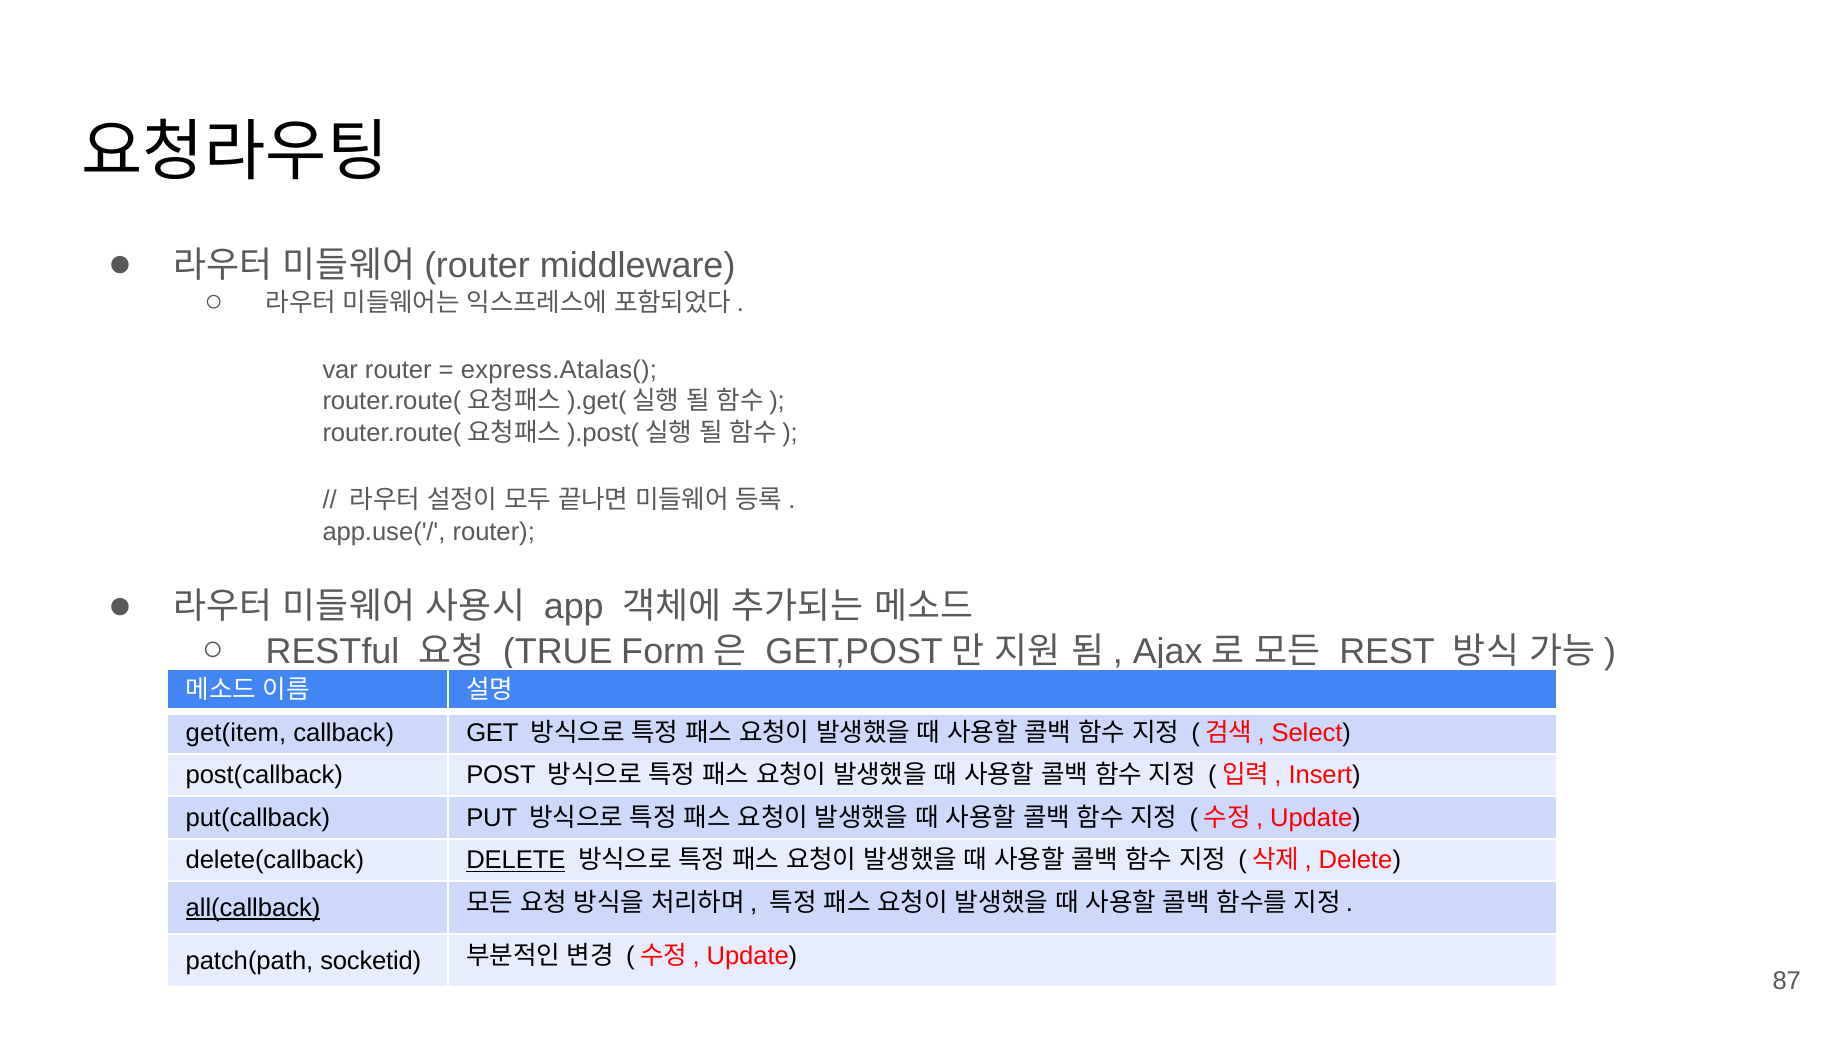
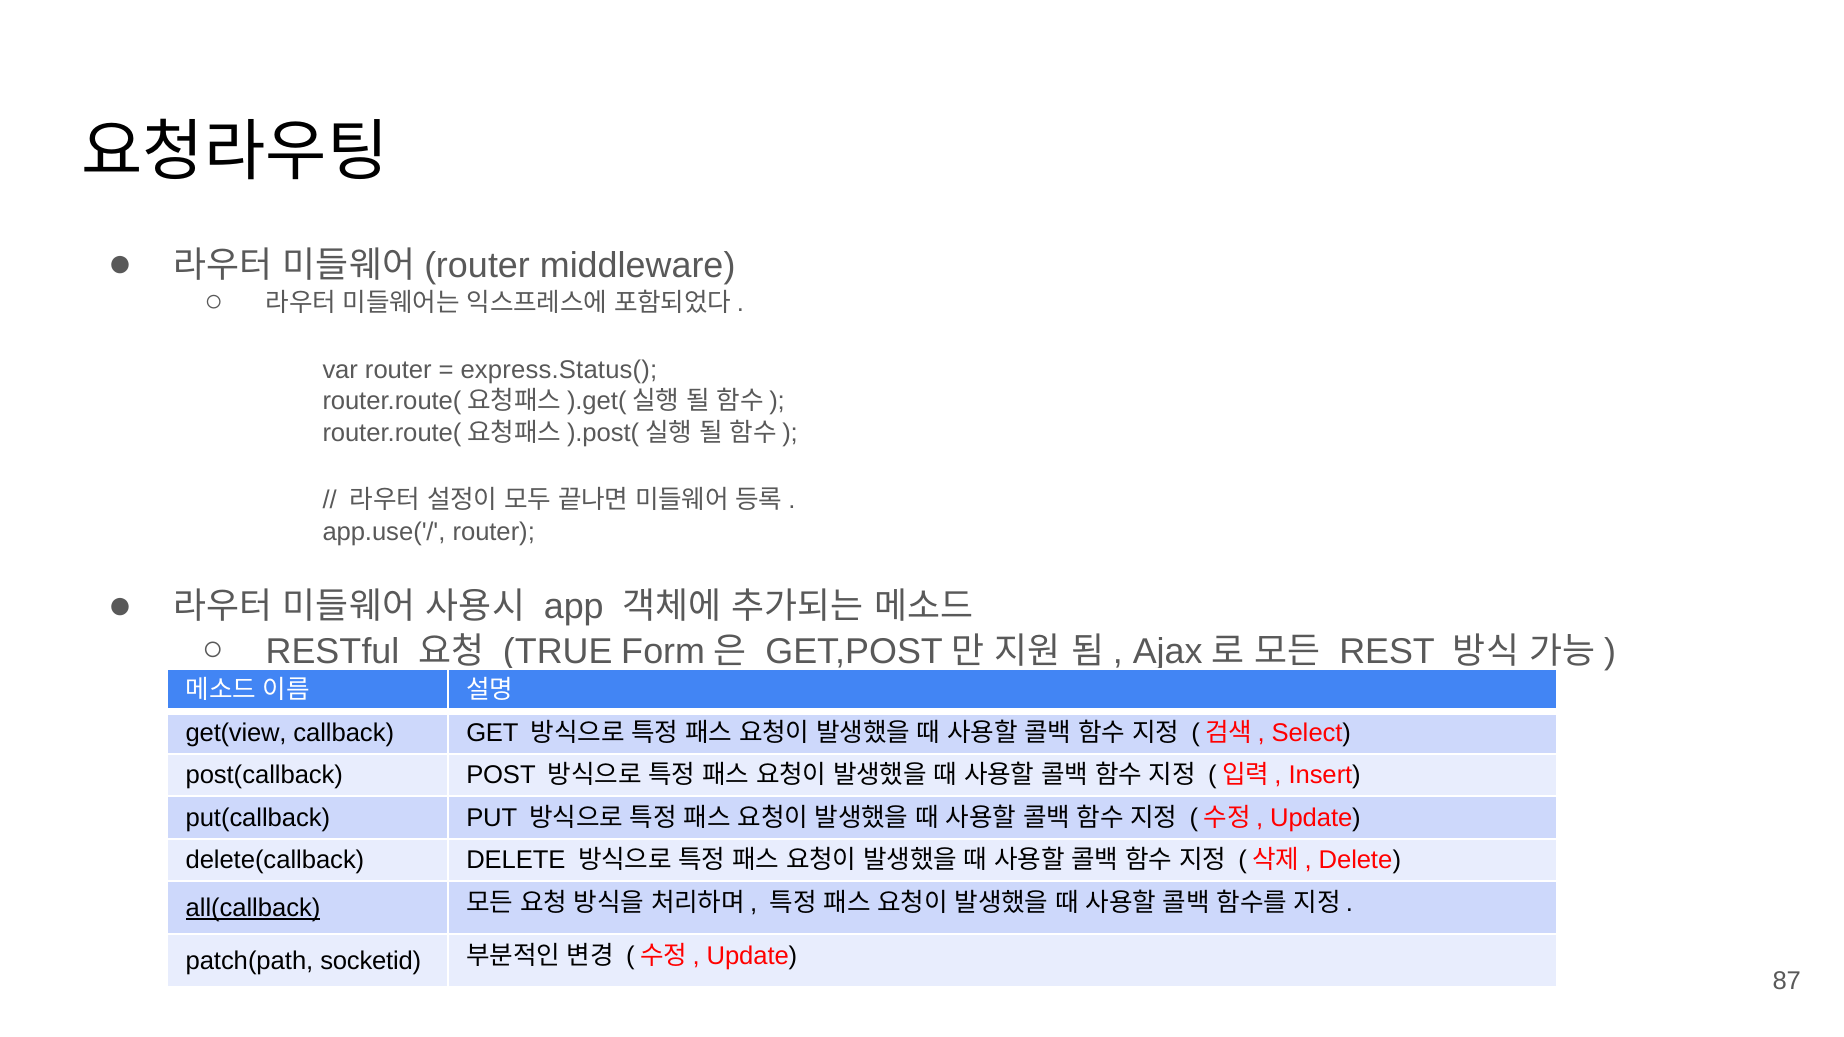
express.Atalas(: express.Atalas( -> express.Status( (559, 370)
get(item: get(item -> get(view (236, 733)
DELETE underline: present -> none (516, 861)
